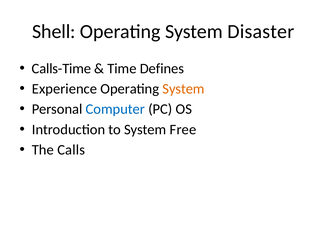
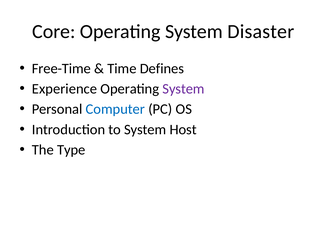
Shell: Shell -> Core (54, 32)
Calls-Time: Calls-Time -> Free-Time (61, 69)
System colour: orange -> purple (184, 89)
Free: Free -> Host (183, 130)
Calls: Calls -> Type (71, 150)
